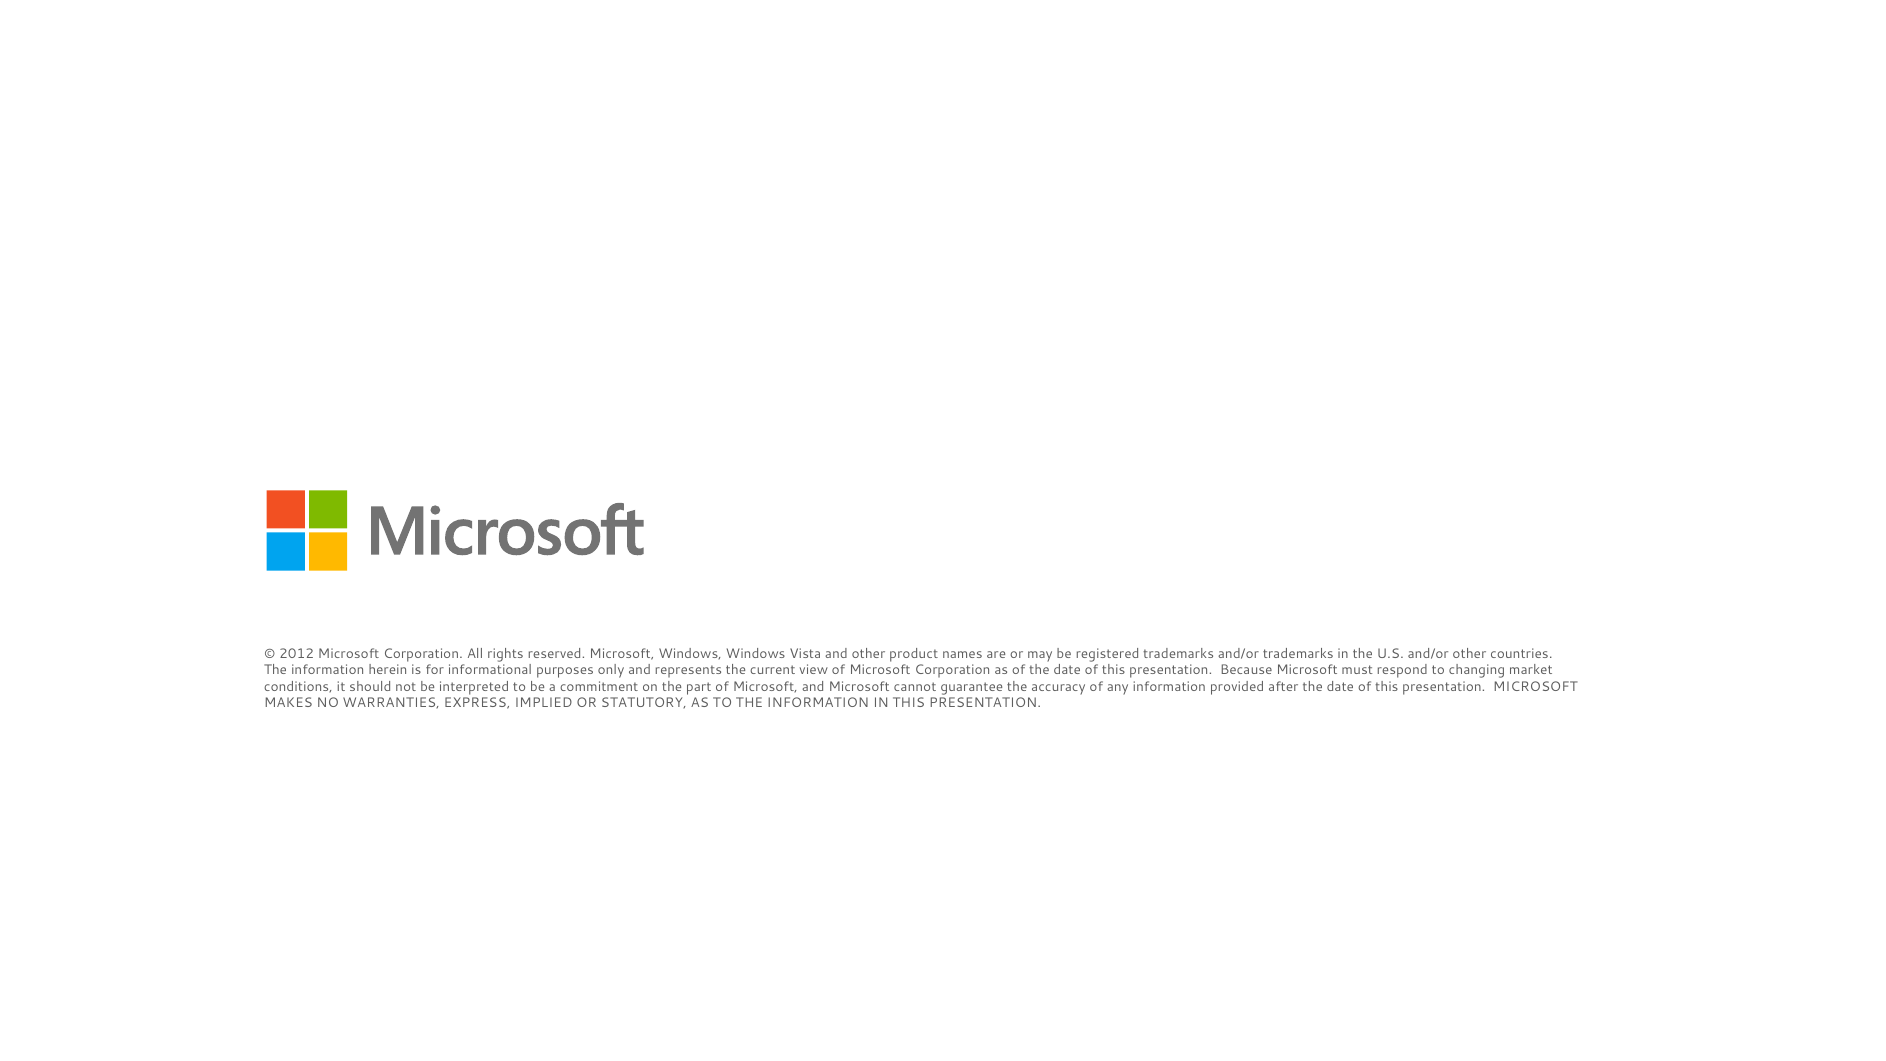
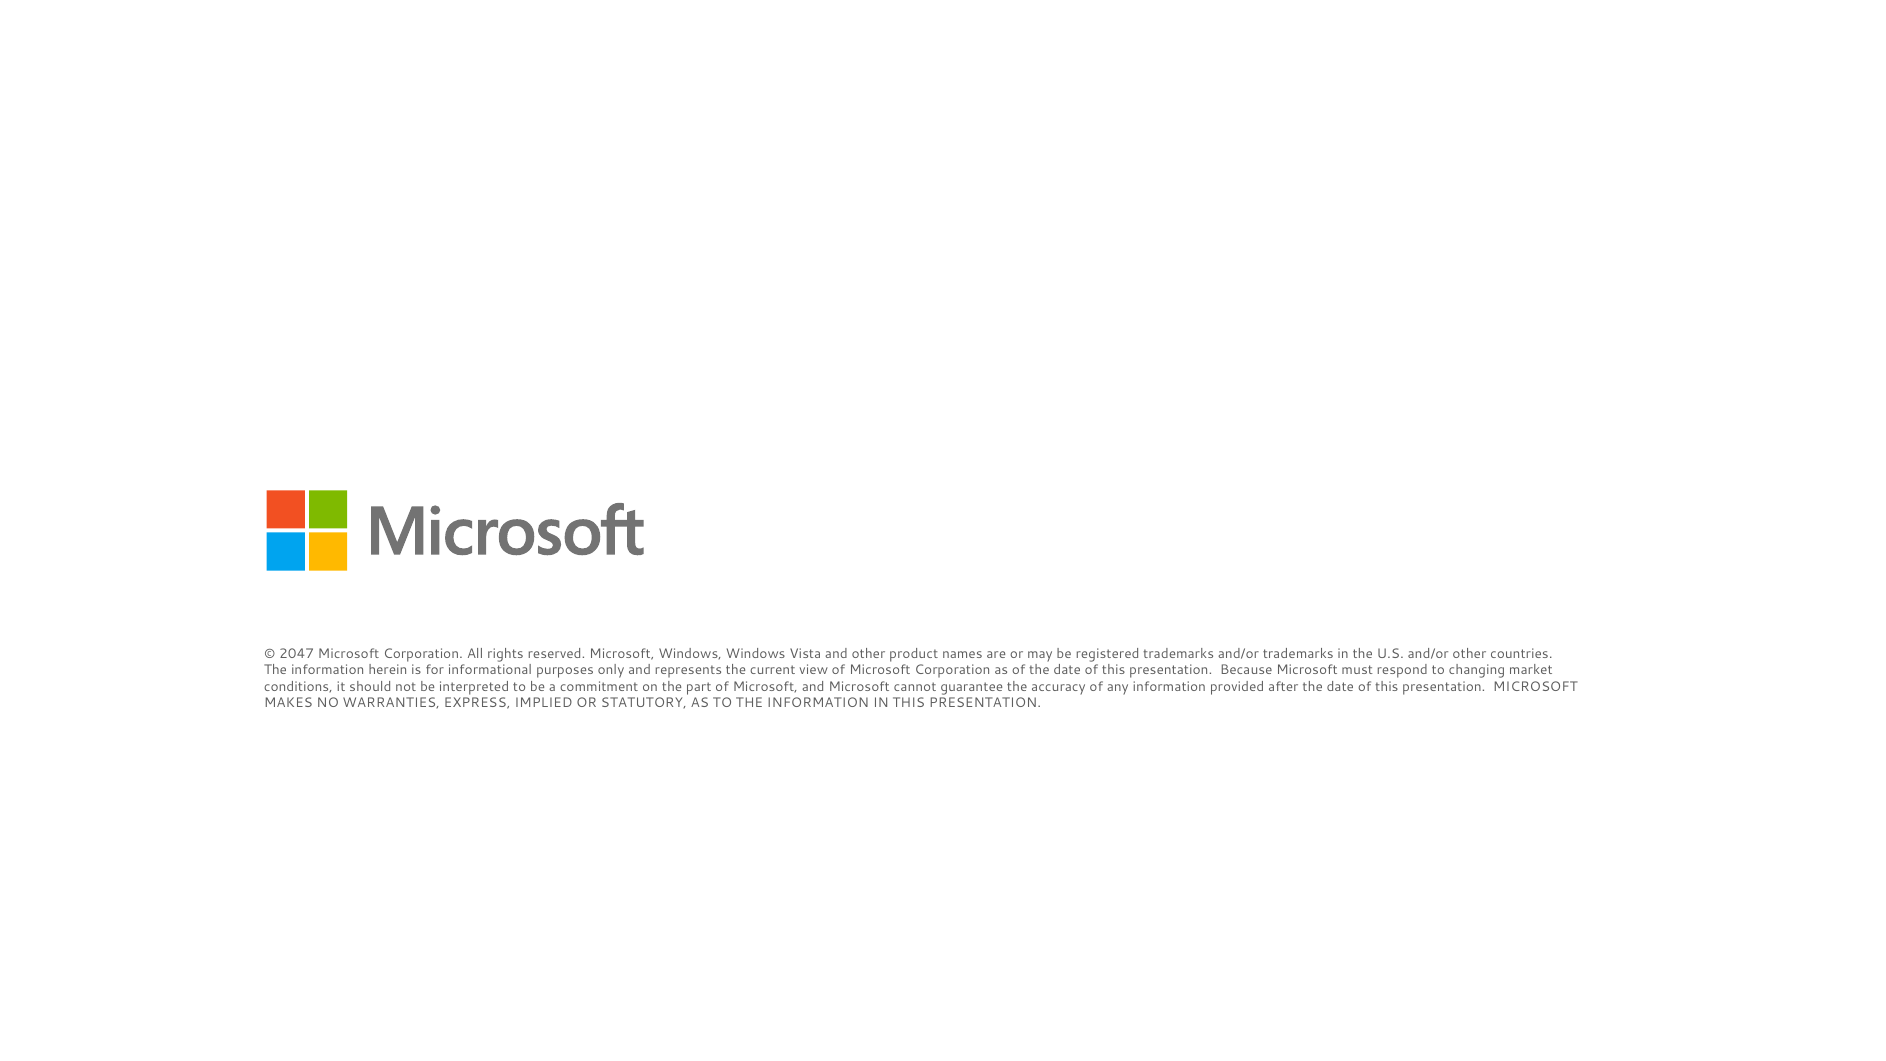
2012: 2012 -> 2047 (297, 654)
